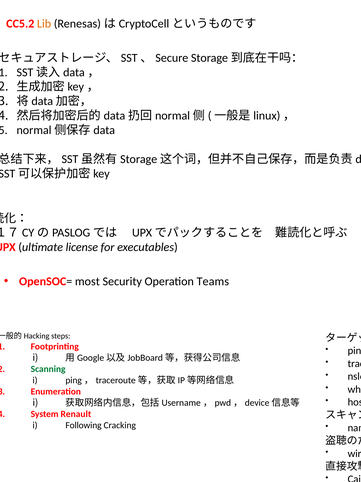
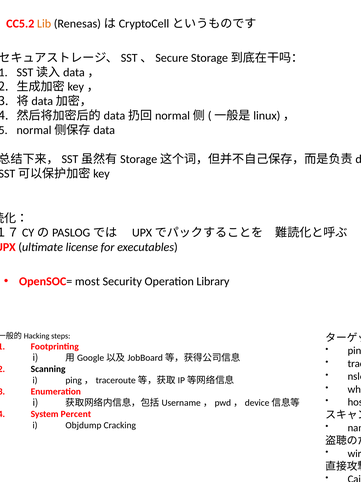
Teams: Teams -> Library (213, 281)
Scanning colour: green -> black (48, 369)
Renault: Renault -> Percent (76, 414)
Following: Following -> Objdump (83, 425)
